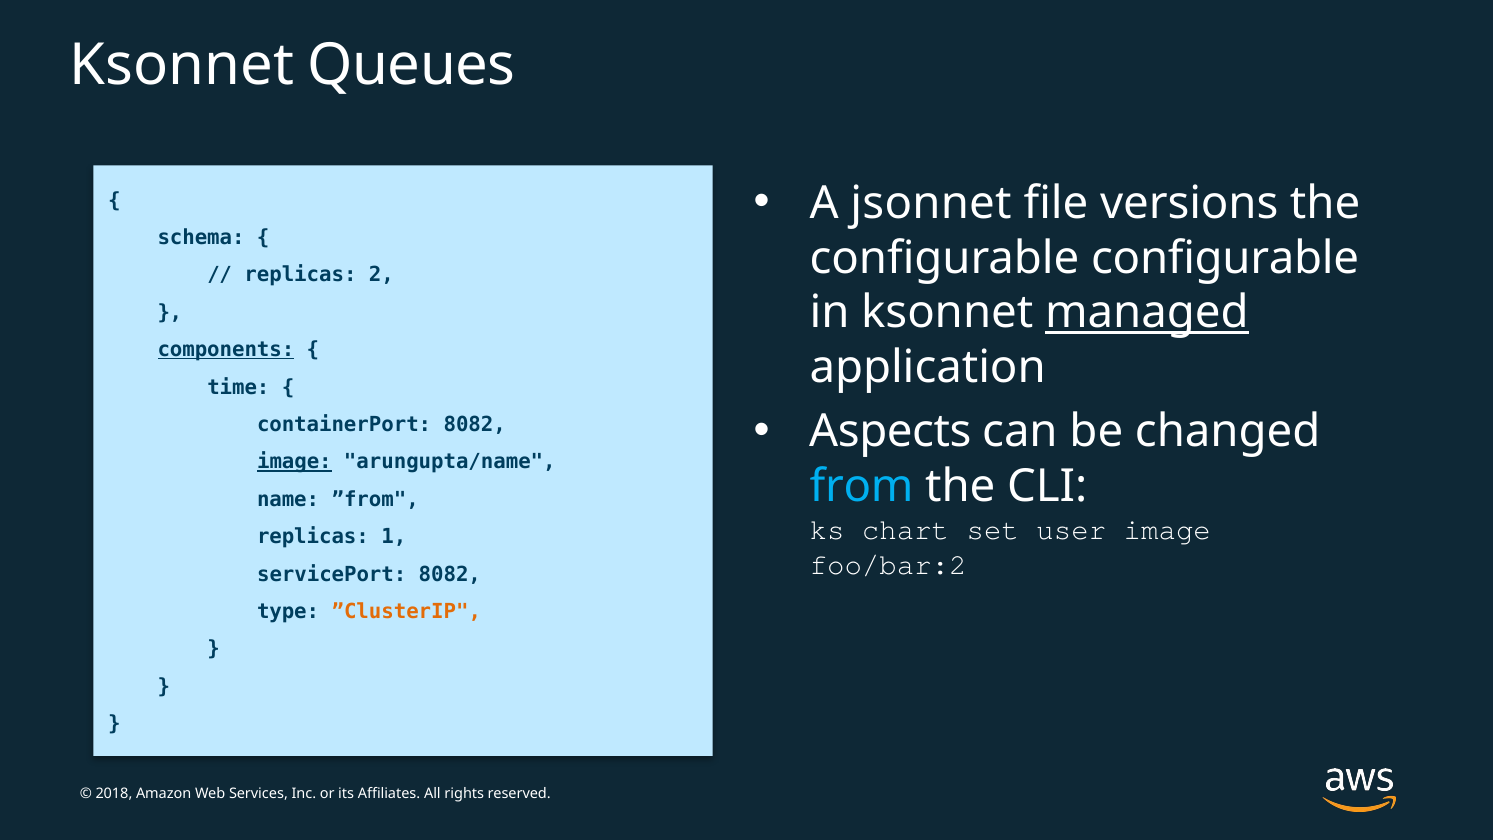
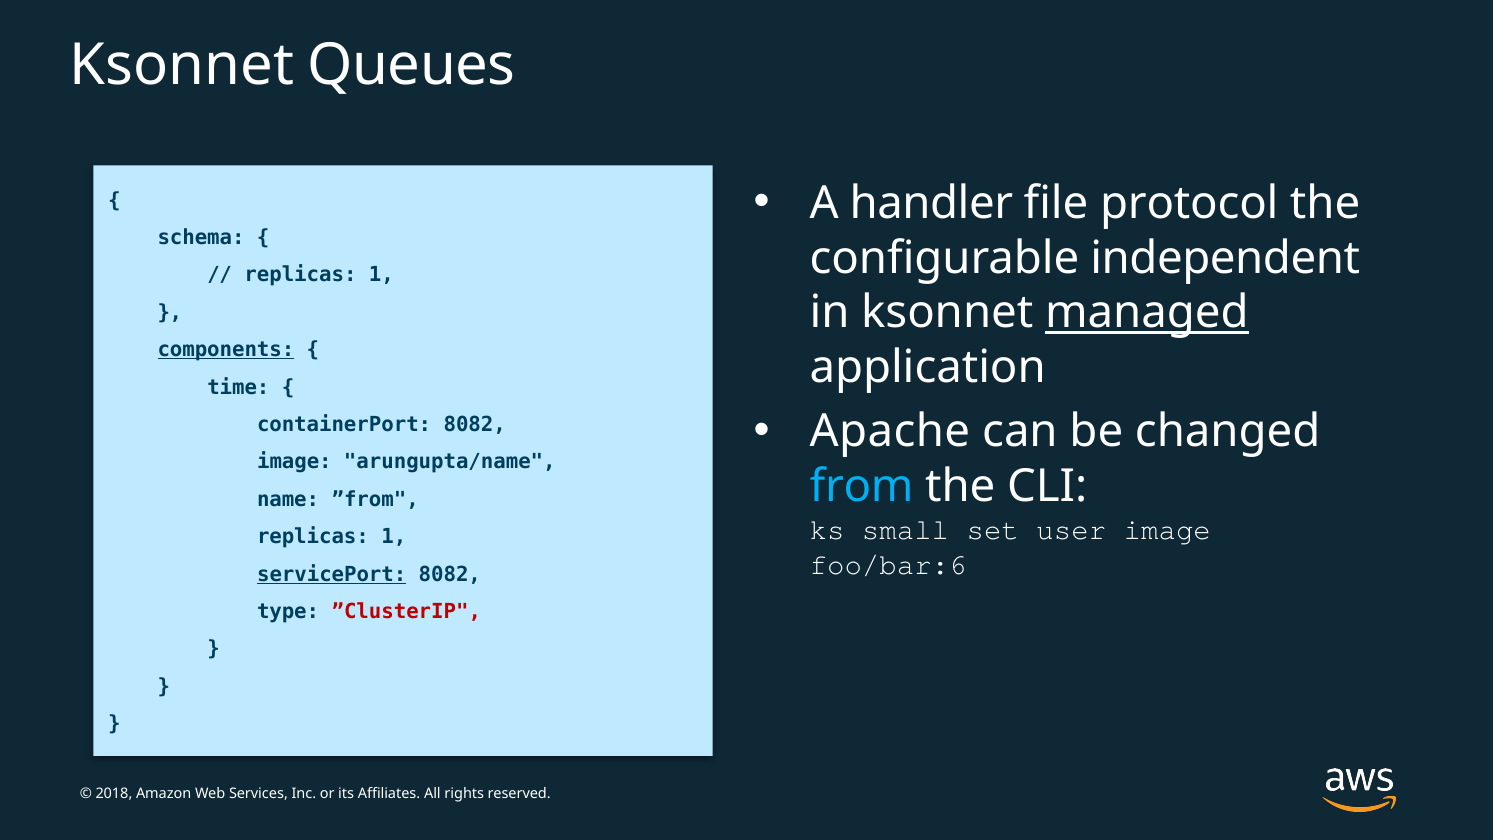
jsonnet: jsonnet -> handler (931, 203)
versions: versions -> protocol (1189, 203)
configurable configurable: configurable -> independent (1225, 258)
2: 2 -> 1 (381, 275)
Aspects: Aspects -> Apache (890, 431)
image underline: present -> none (294, 462)
chart: chart -> small (906, 530)
foo/bar:2: foo/bar:2 -> foo/bar:6 (888, 565)
servicePort underline: none -> present (332, 574)
”ClusterIP colour: orange -> red (406, 612)
